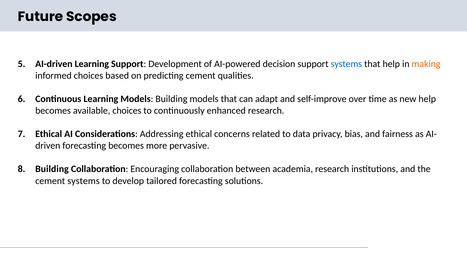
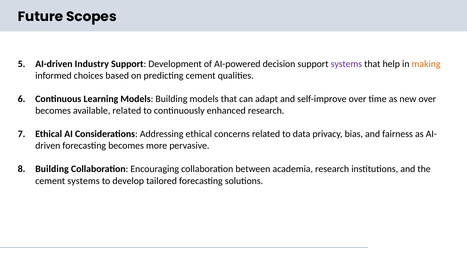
AI-driven Learning: Learning -> Industry (92, 64)
systems colour: blue -> purple (346, 64)
new help: help -> over (427, 99)
available choices: choices -> related (127, 111)
